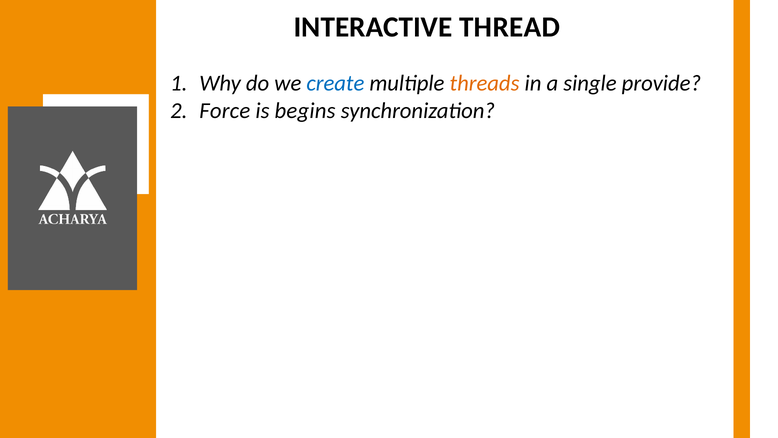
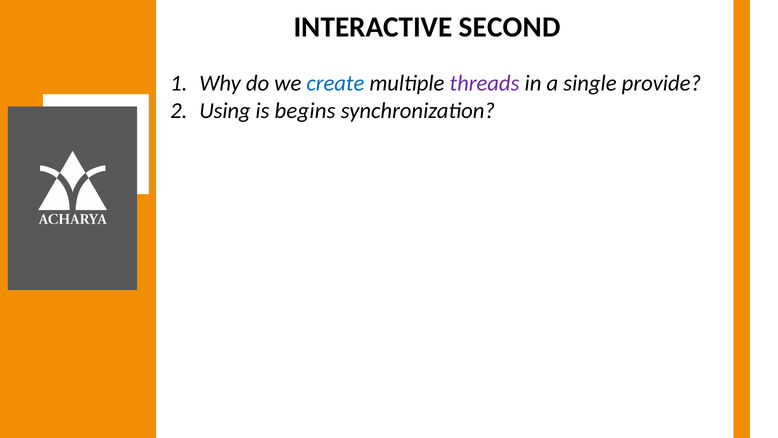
THREAD: THREAD -> SECOND (510, 27)
threads colour: orange -> purple (485, 83)
Force: Force -> Using (225, 111)
